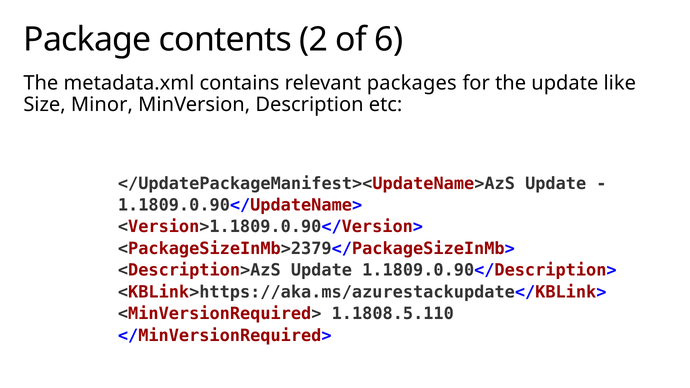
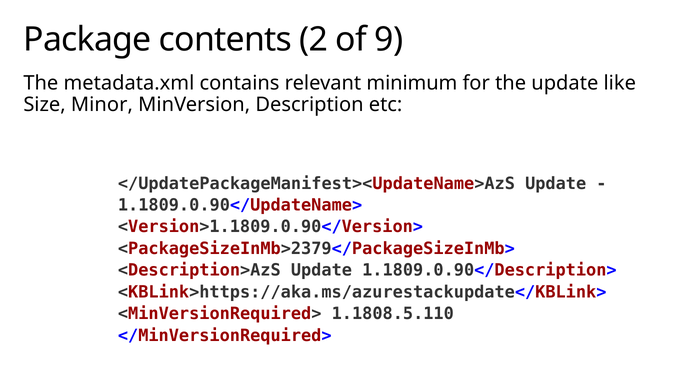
6: 6 -> 9 (389, 40)
packages: packages -> minimum (412, 83)
